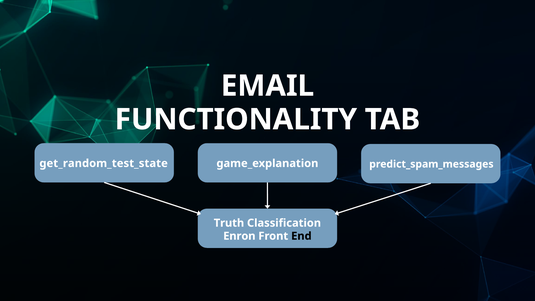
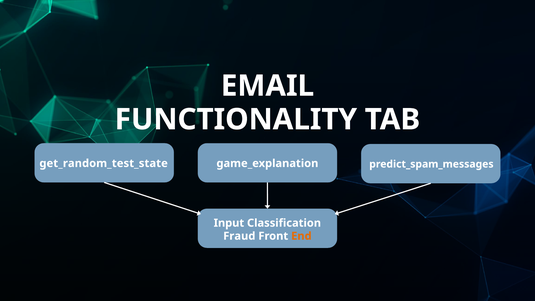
Truth: Truth -> Input (229, 223)
Enron: Enron -> Fraud (239, 236)
End colour: black -> orange (301, 236)
